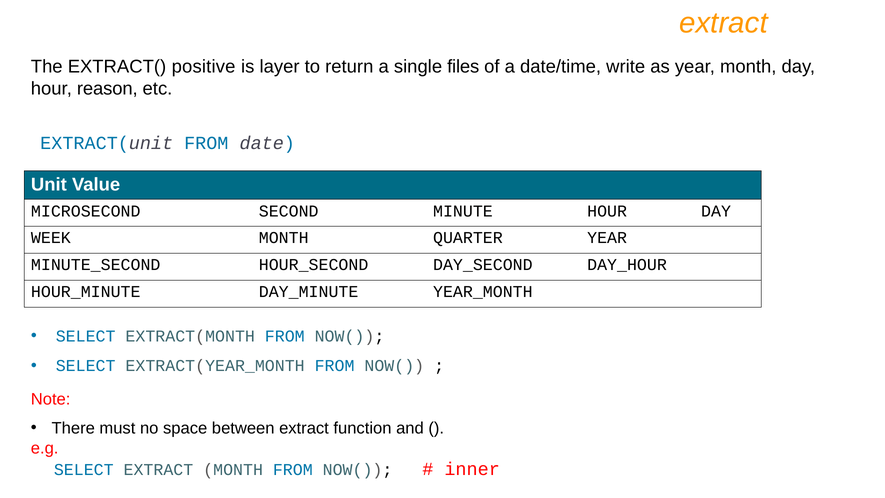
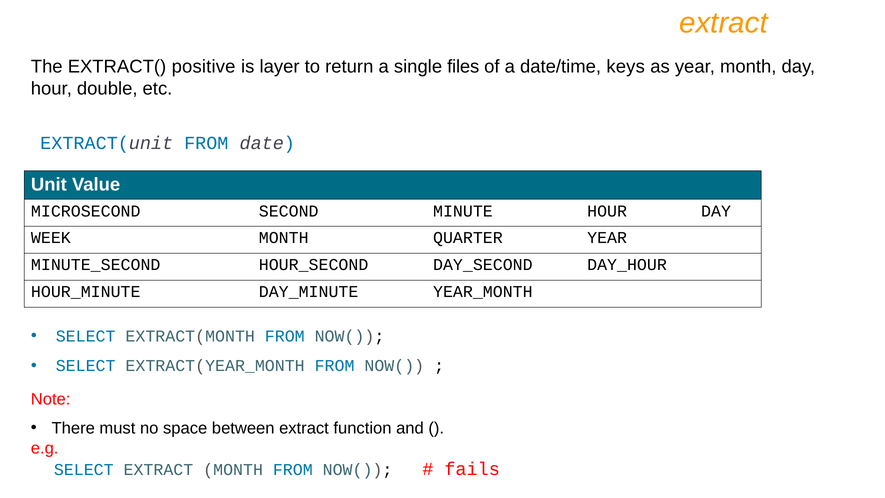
write: write -> keys (626, 67)
reason: reason -> double (107, 89)
inner: inner -> fails (472, 469)
